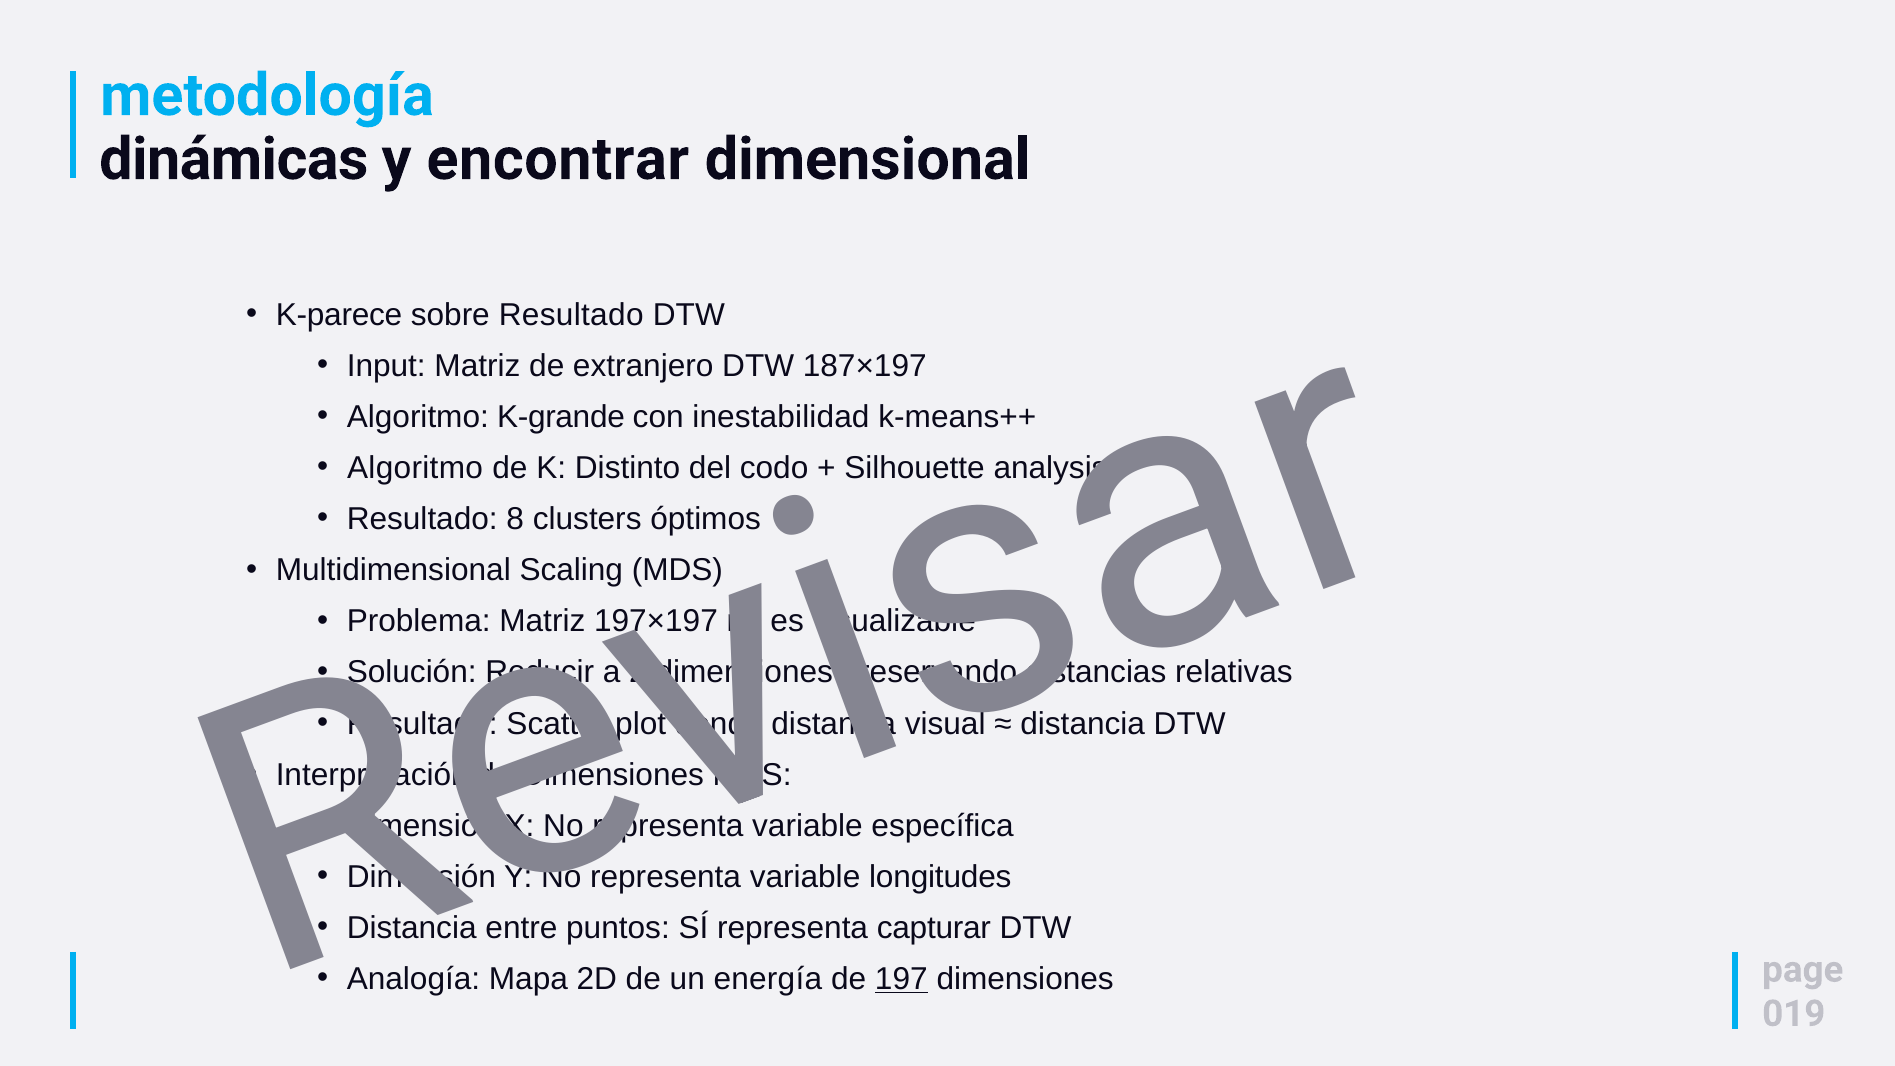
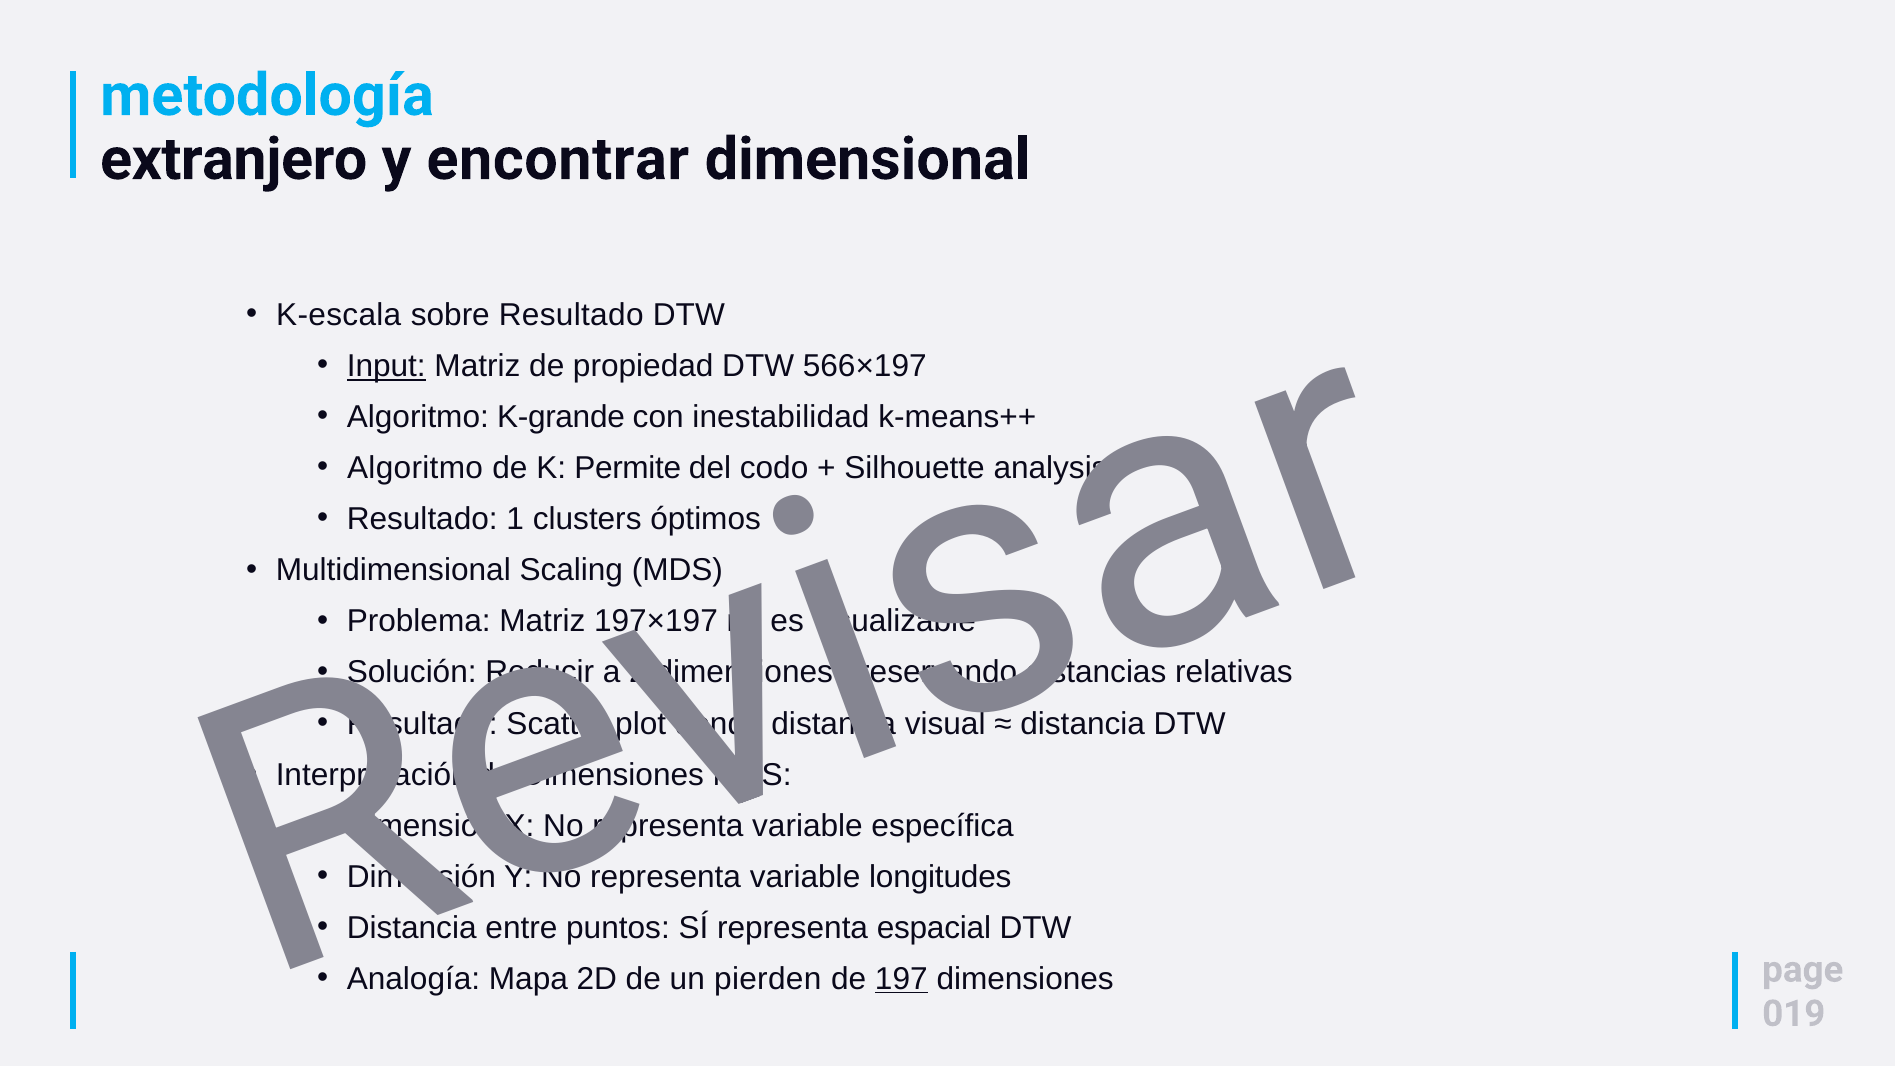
dinámicas: dinámicas -> extranjero (234, 159)
K-parece: K-parece -> K-escala (339, 315)
Input underline: none -> present (386, 366)
extranjero: extranjero -> propiedad (643, 366)
187×197: 187×197 -> 566×197 (865, 366)
Distinto: Distinto -> Permite (628, 468)
8: 8 -> 1 (515, 519)
capturar: capturar -> espacial (934, 928)
energía: energía -> pierden (768, 979)
